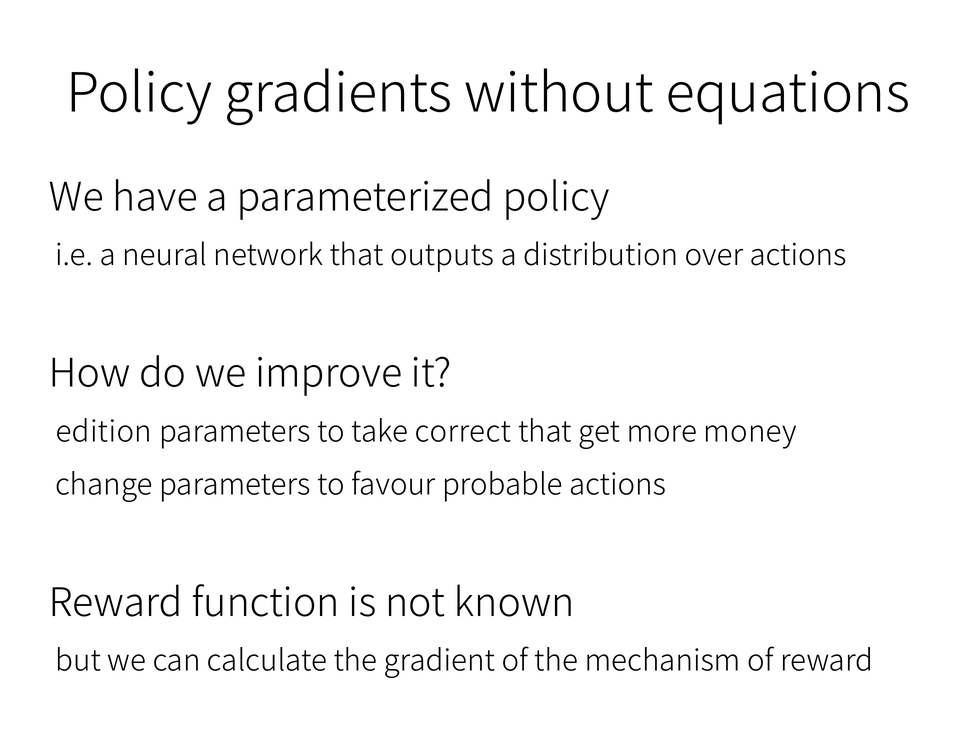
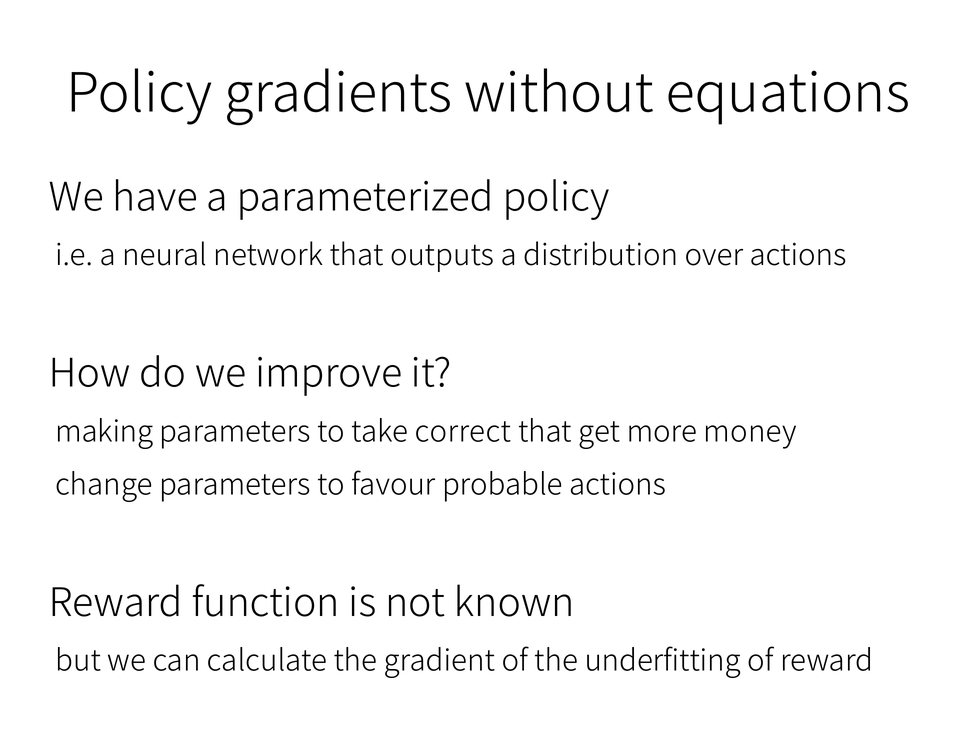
edition: edition -> making (104, 432)
mechanism: mechanism -> underfitting (663, 662)
